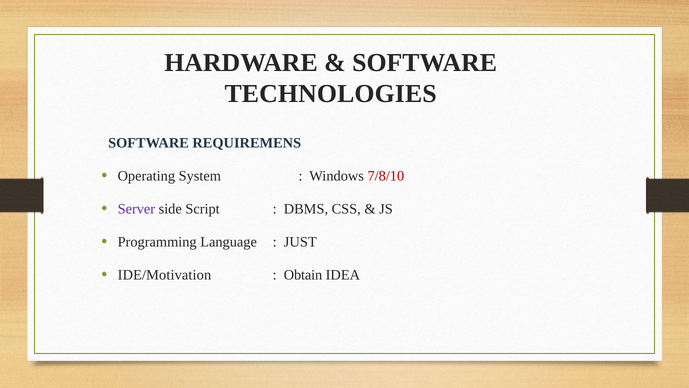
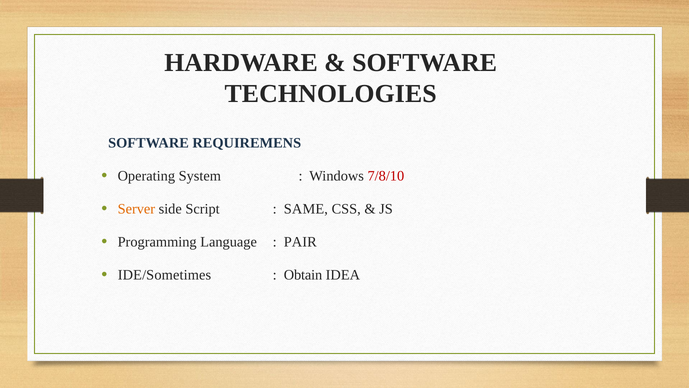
Server colour: purple -> orange (136, 209)
DBMS: DBMS -> SAME (306, 209)
JUST: JUST -> PAIR (300, 242)
IDE/Motivation: IDE/Motivation -> IDE/Sometimes (164, 275)
